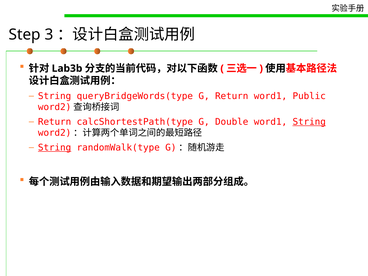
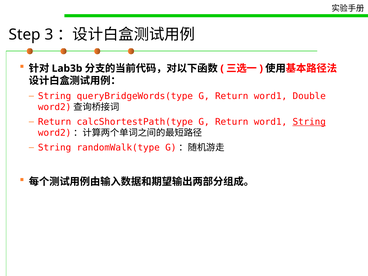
Public: Public -> Double (309, 96)
calcShortestPath(type G Double: Double -> Return (232, 122)
String underline: present -> none (55, 148)
